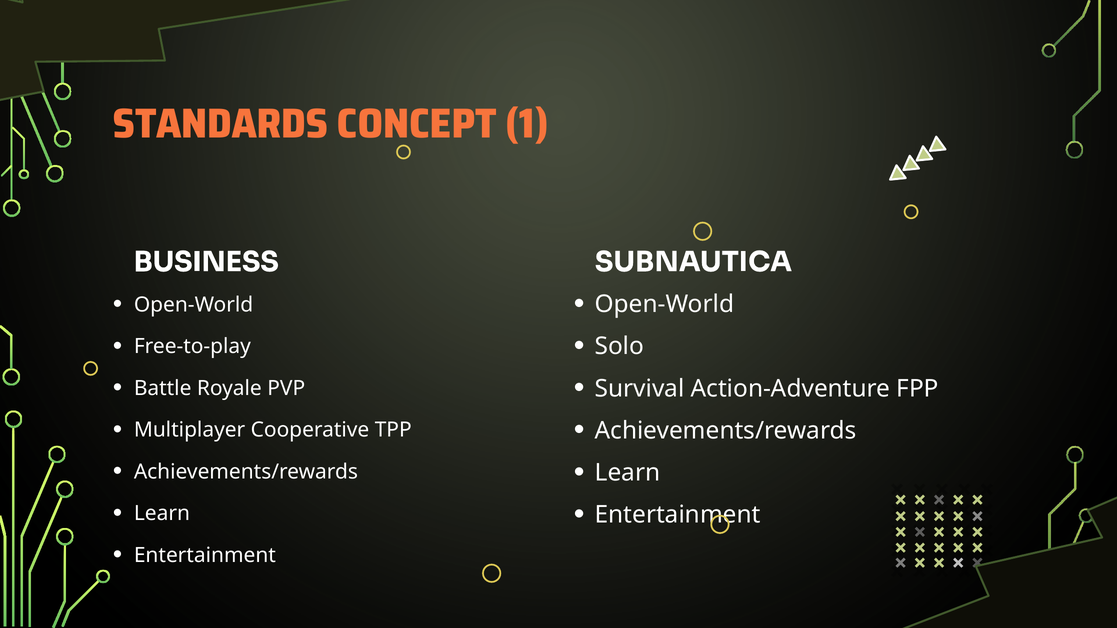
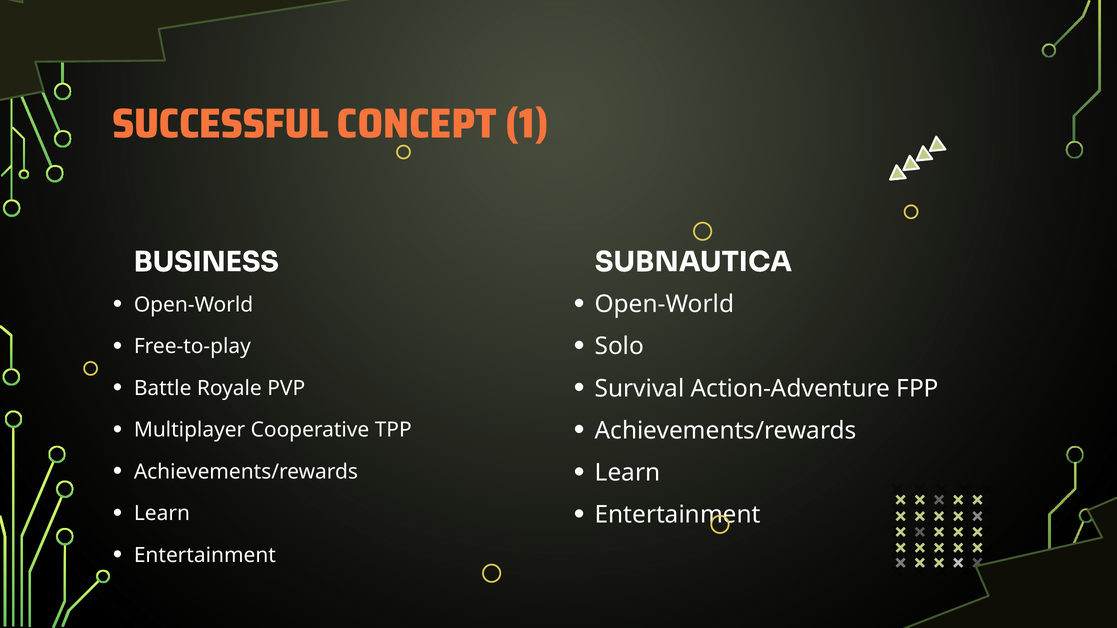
STANDARDS: STANDARDS -> SUCCESSFUL (221, 124)
